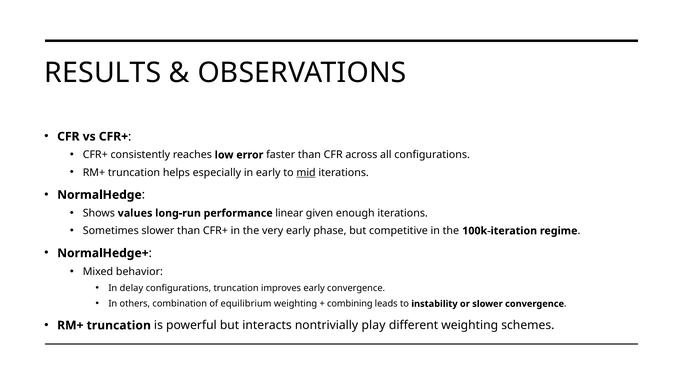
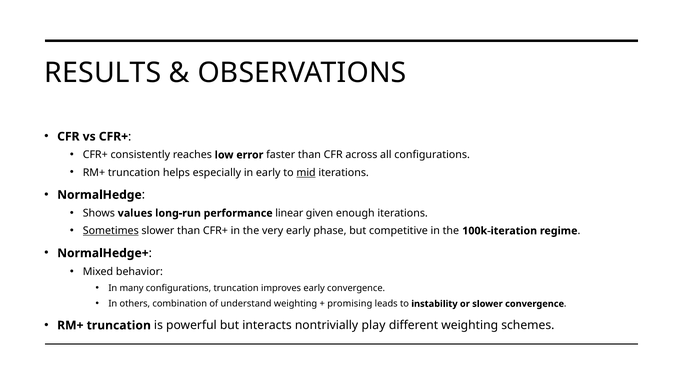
Sometimes underline: none -> present (111, 231)
delay: delay -> many (132, 288)
equilibrium: equilibrium -> understand (246, 304)
combining: combining -> promising (350, 304)
